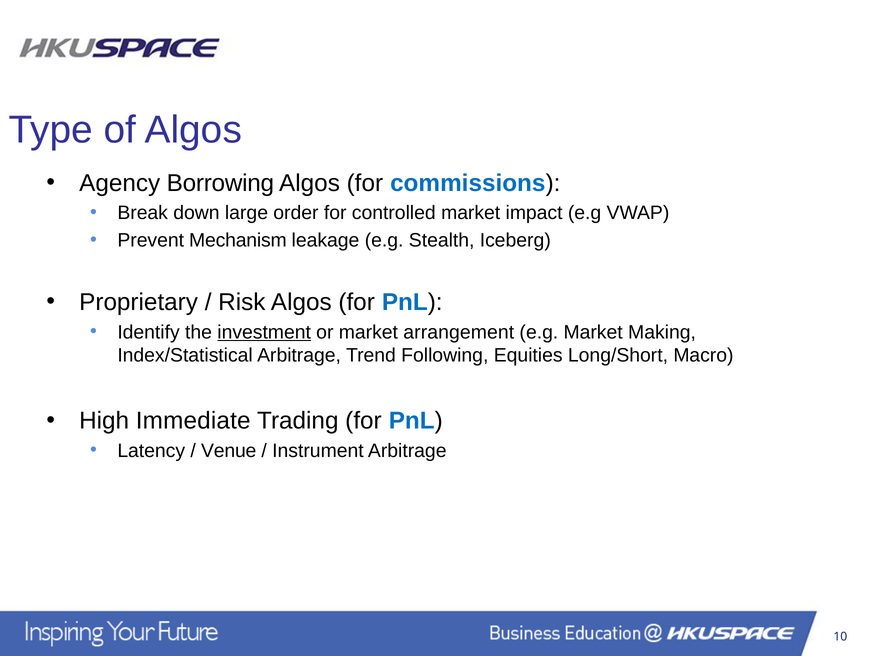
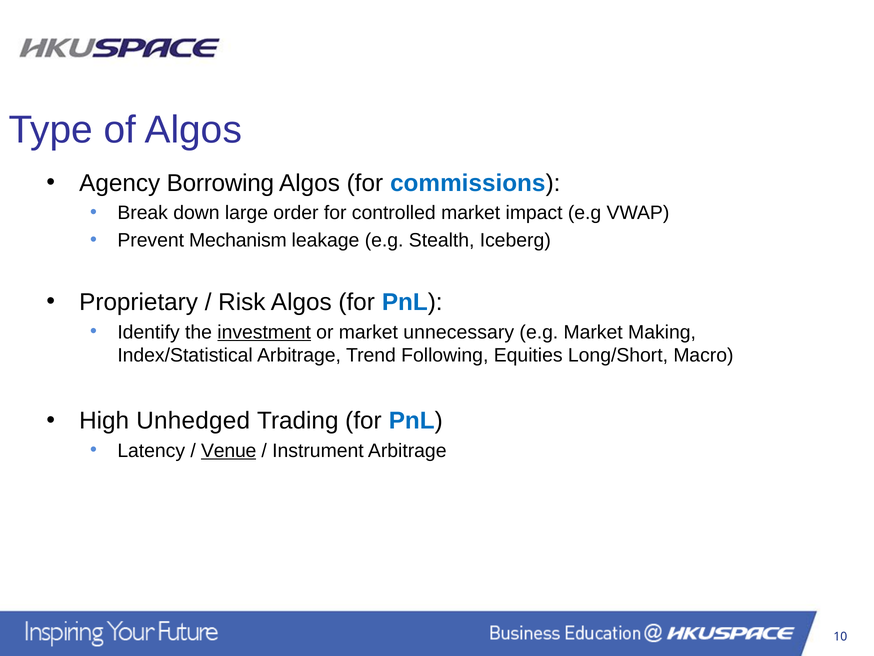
arrangement: arrangement -> unnecessary (459, 332)
Immediate: Immediate -> Unhedged (193, 421)
Venue underline: none -> present (229, 450)
